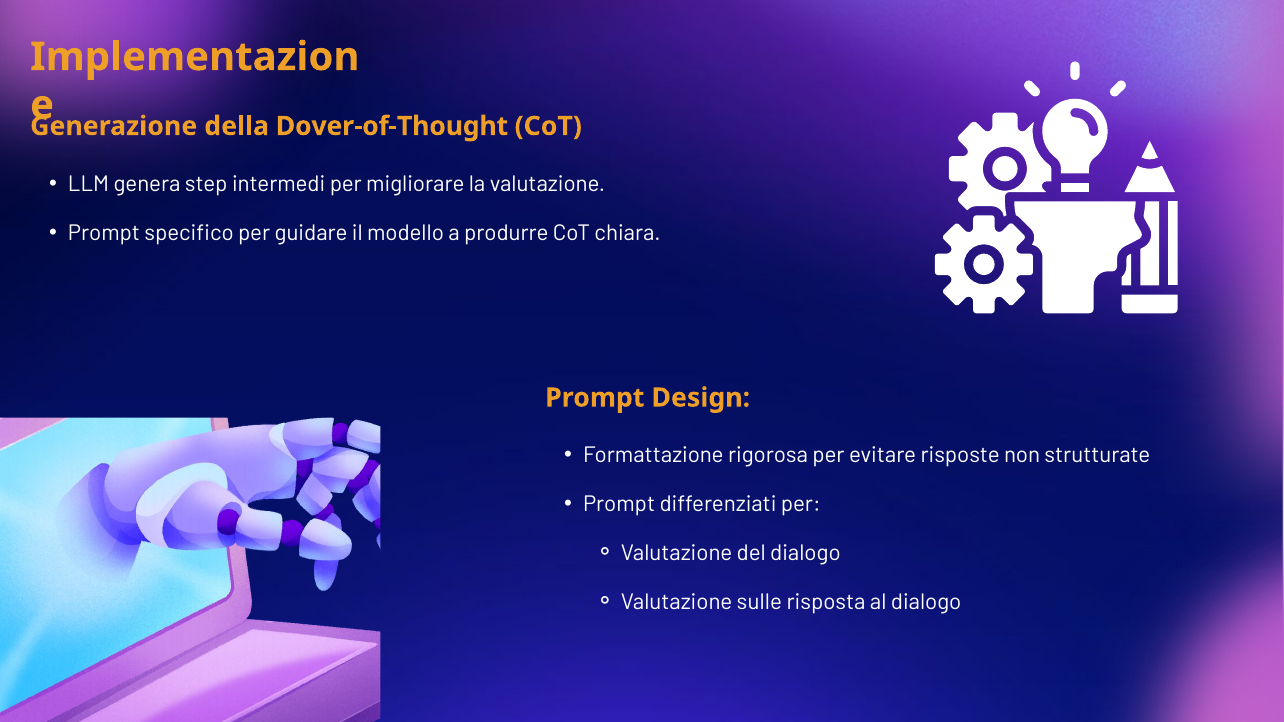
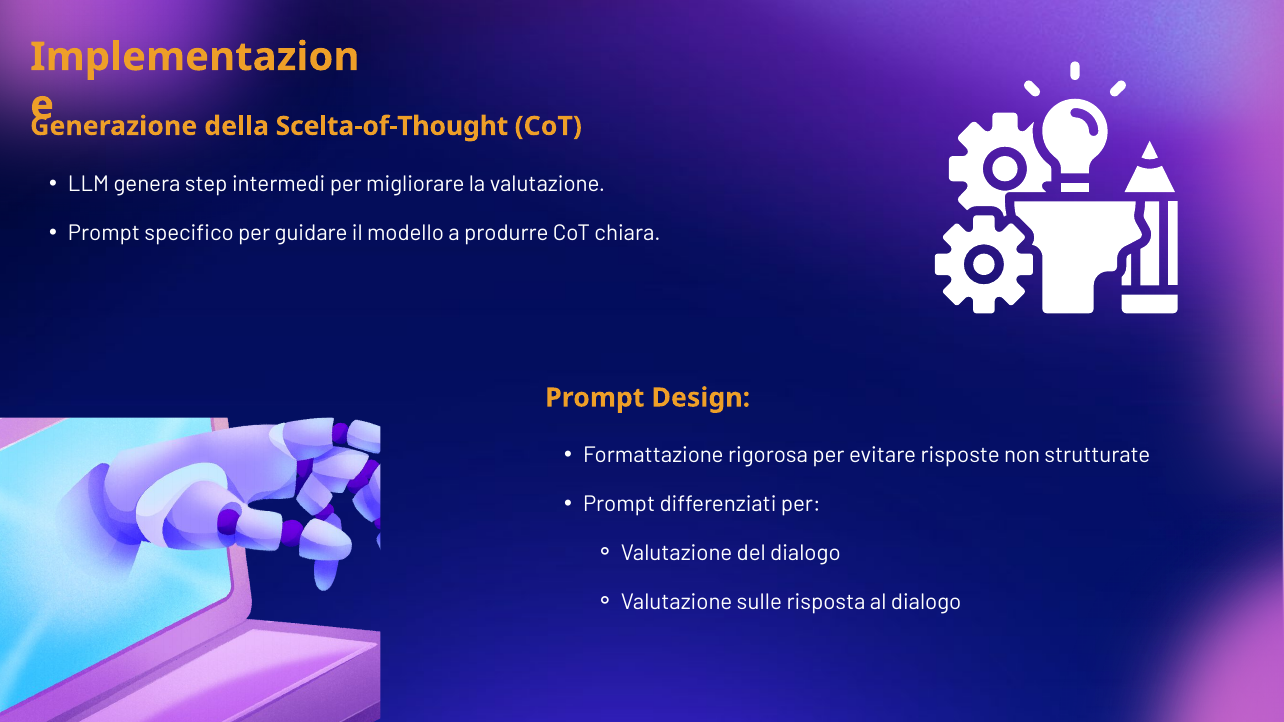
Dover-of-Thought: Dover-of-Thought -> Scelta-of-Thought (392, 126)
